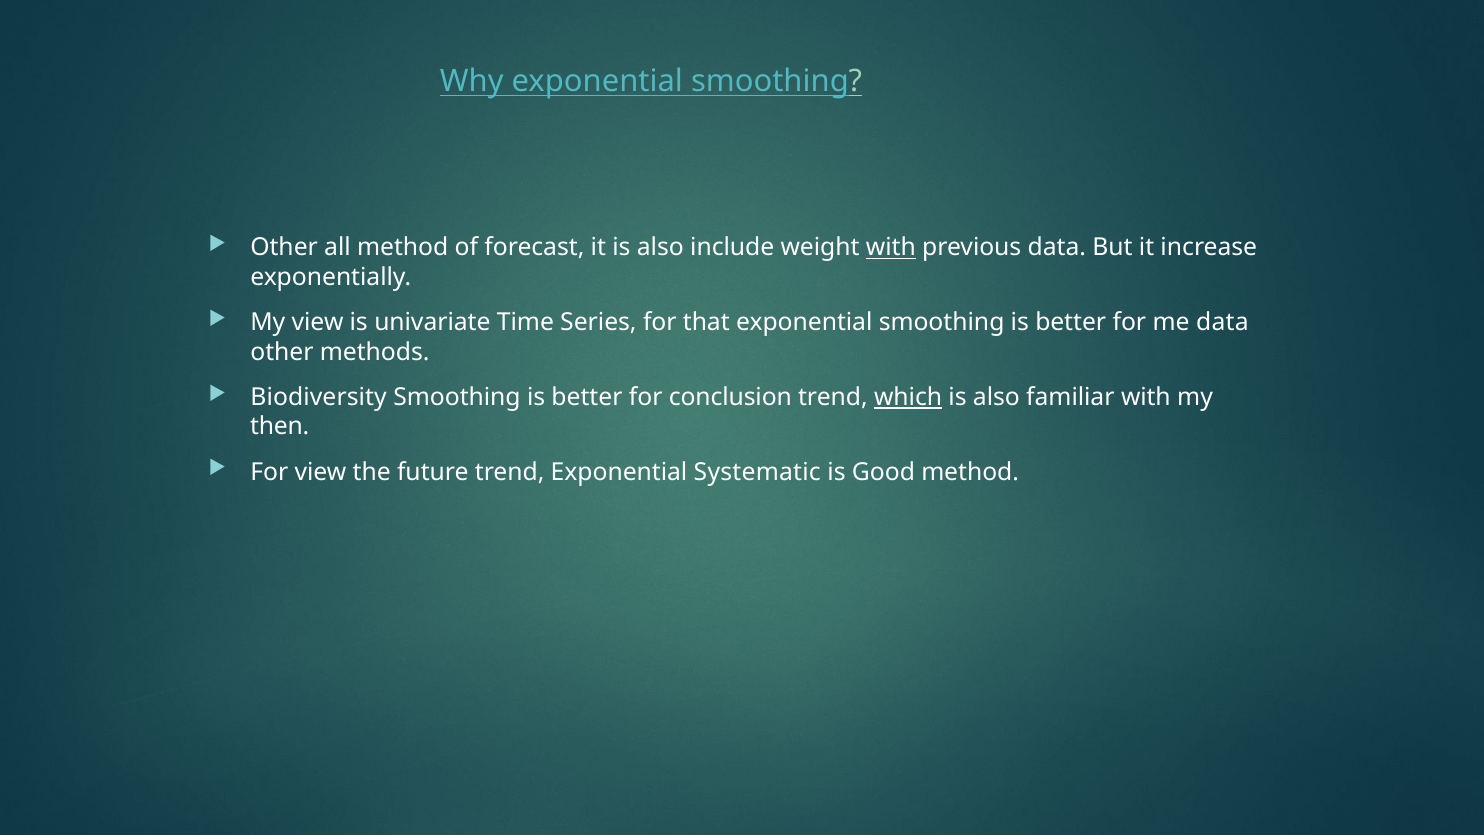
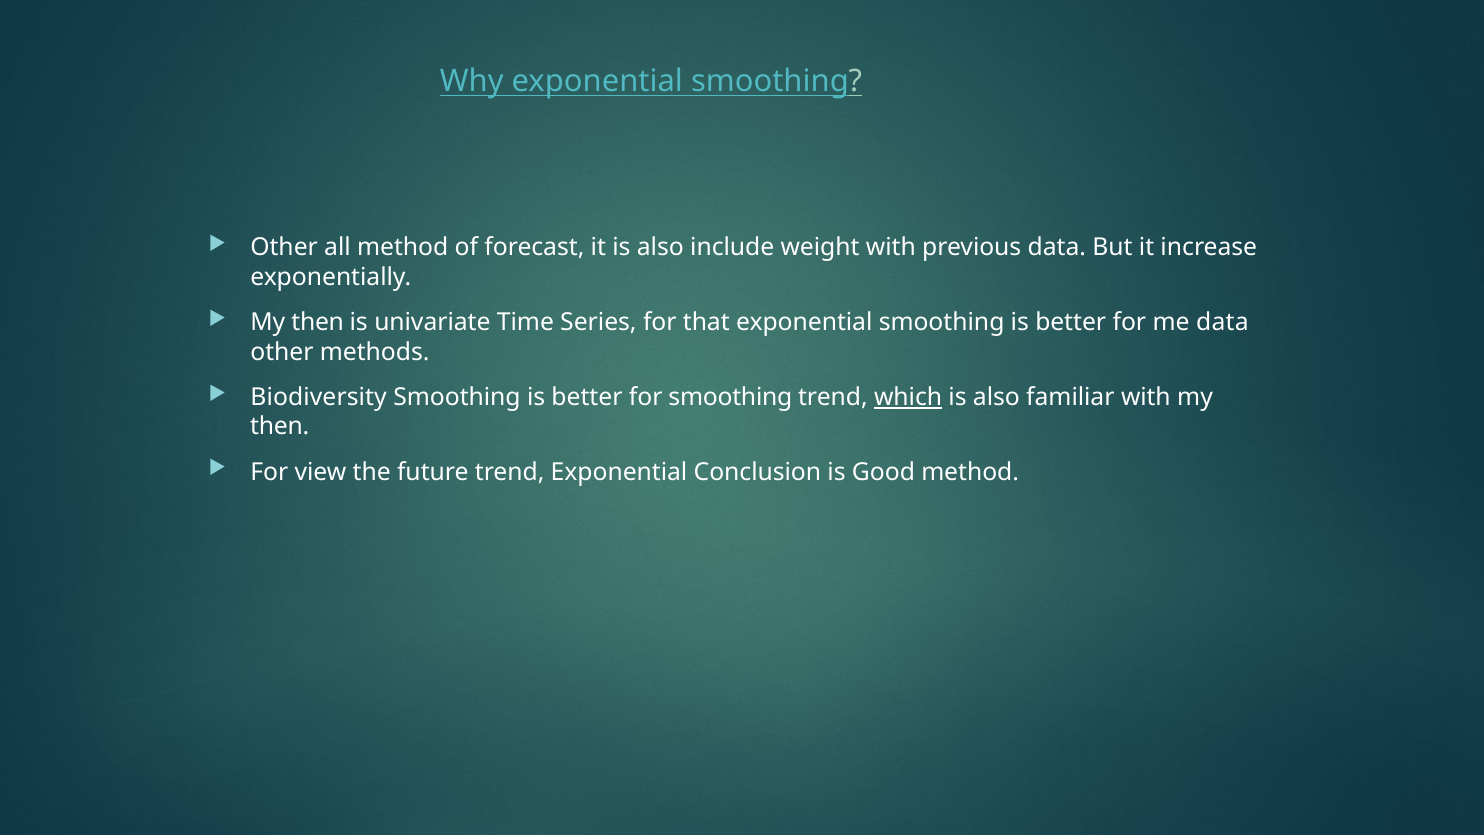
with underline: present -> none (891, 248)
view: view -> then (318, 322)
for conclusion: conclusion -> smoothing (730, 397)
Systematic: Systematic -> Conclusion (757, 472)
